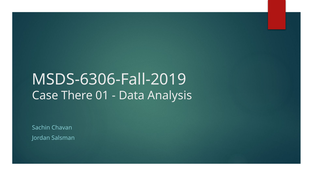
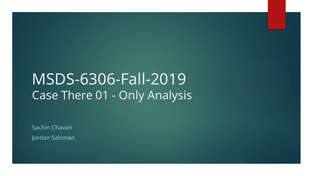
Data: Data -> Only (132, 96)
